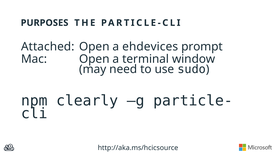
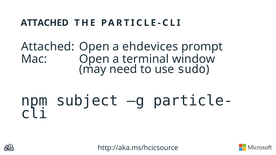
PURPOSES: PURPOSES -> ATTACHED (45, 23)
clearly: clearly -> subject (87, 101)
